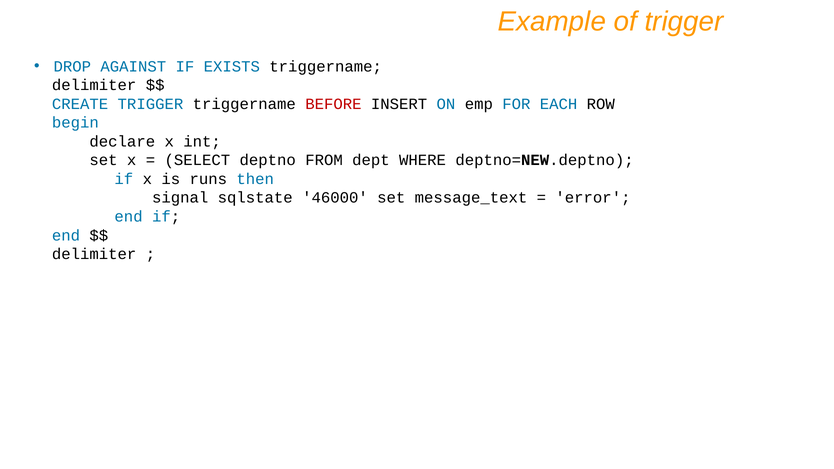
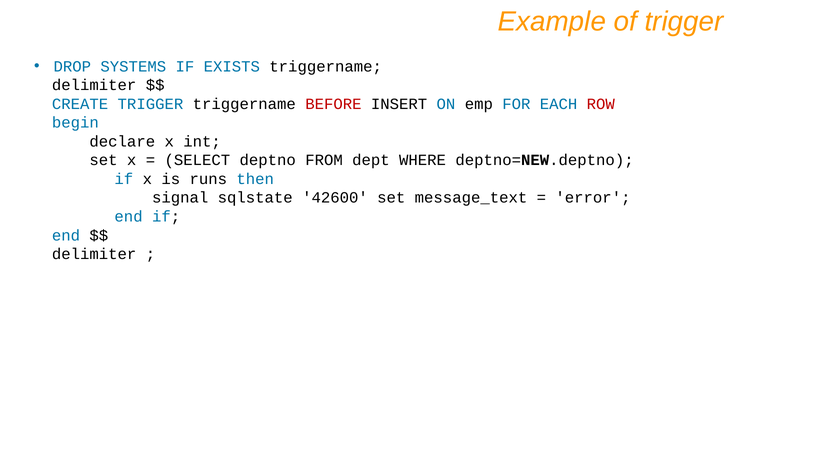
AGAINST: AGAINST -> SYSTEMS (133, 67)
ROW colour: black -> red (601, 104)
46000: 46000 -> 42600 (335, 198)
